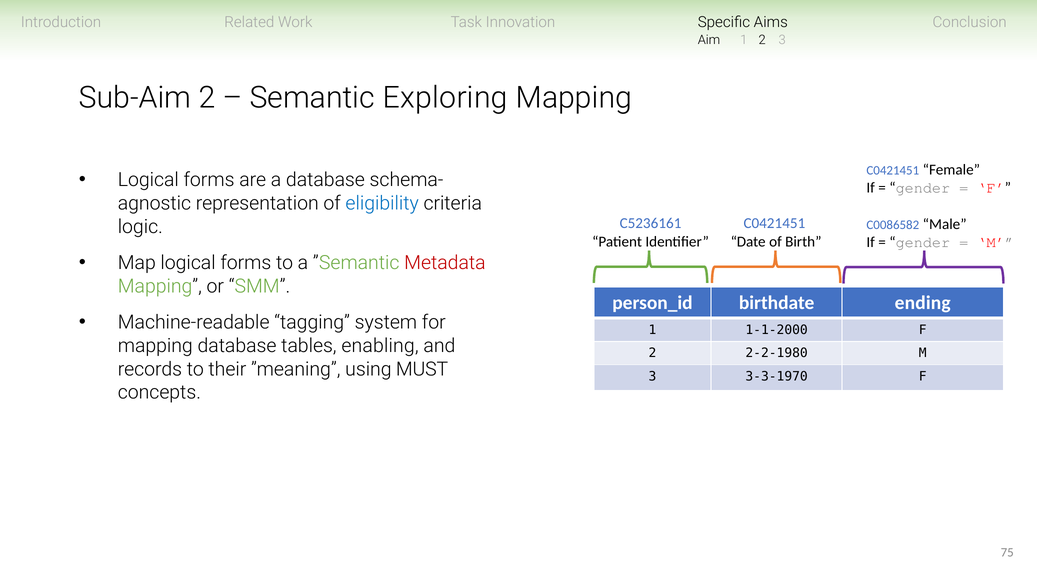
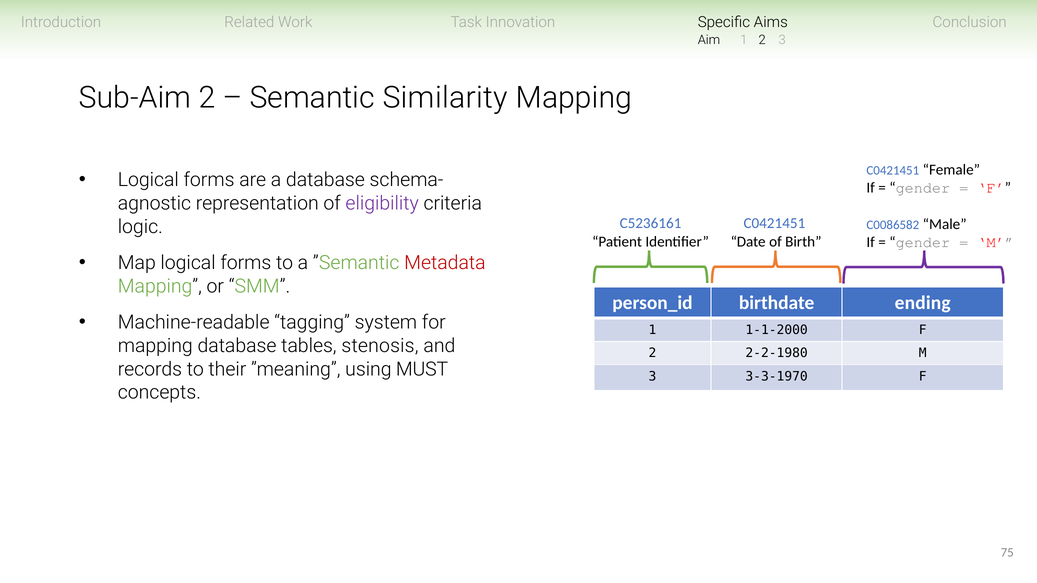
Exploring: Exploring -> Similarity (445, 98)
eligibility colour: blue -> purple (382, 203)
enabling: enabling -> stenosis (380, 346)
